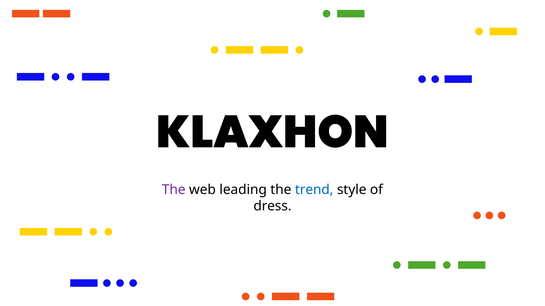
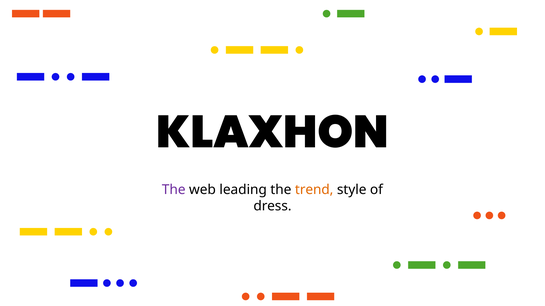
trend colour: blue -> orange (314, 190)
